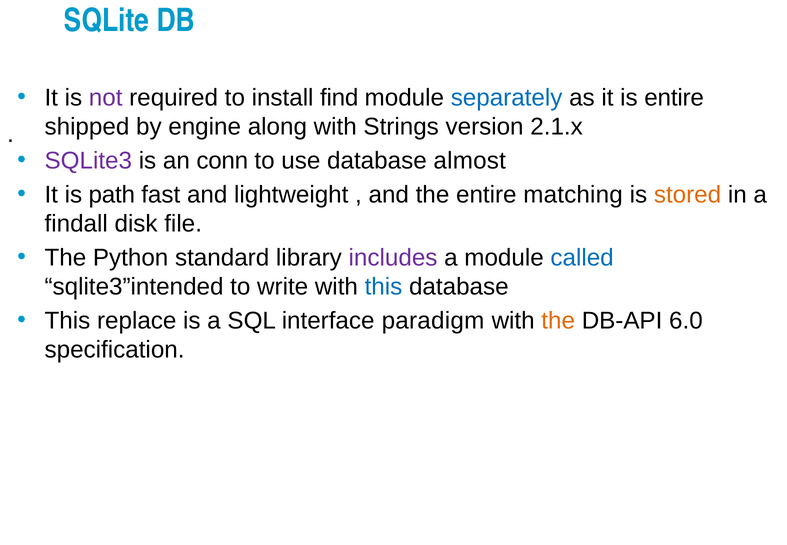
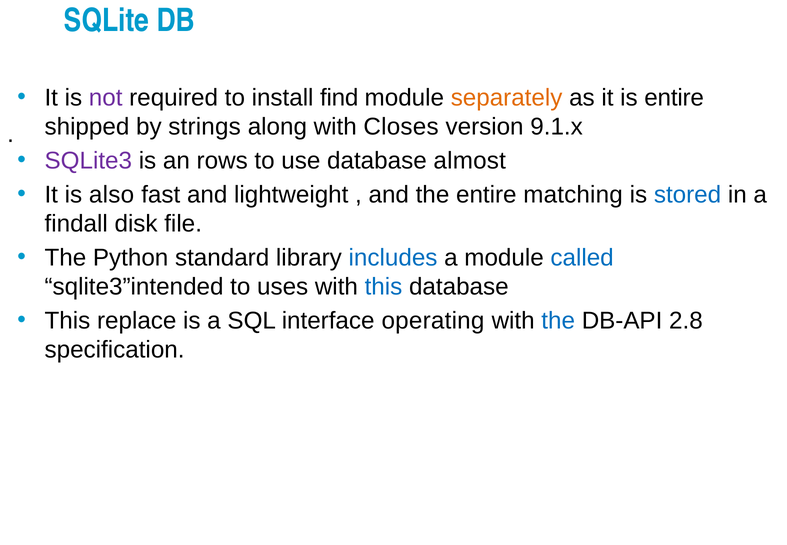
separately colour: blue -> orange (507, 98)
engine: engine -> strings (205, 127)
Strings: Strings -> Closes (401, 127)
2.1.x: 2.1.x -> 9.1.x (557, 127)
conn: conn -> rows (222, 161)
path: path -> also (112, 195)
stored colour: orange -> blue (688, 195)
includes colour: purple -> blue (393, 258)
write: write -> uses (283, 287)
paradigm: paradigm -> operating (433, 320)
the colour: orange -> blue (558, 320)
6.0: 6.0 -> 2.8 (686, 320)
